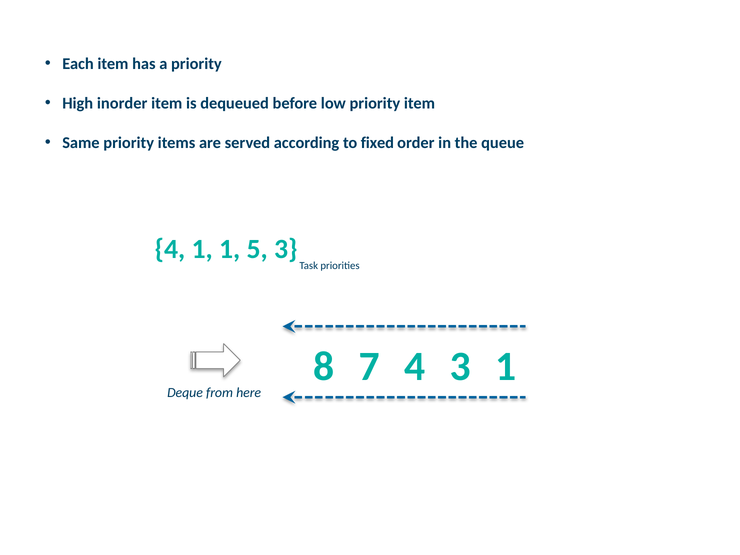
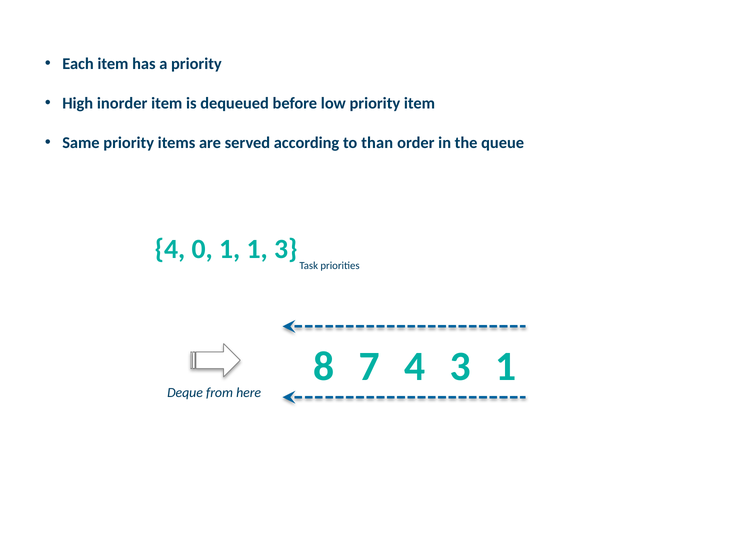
fixed: fixed -> than (377, 143)
4 1: 1 -> 0 (202, 249)
1 5: 5 -> 1 (257, 249)
